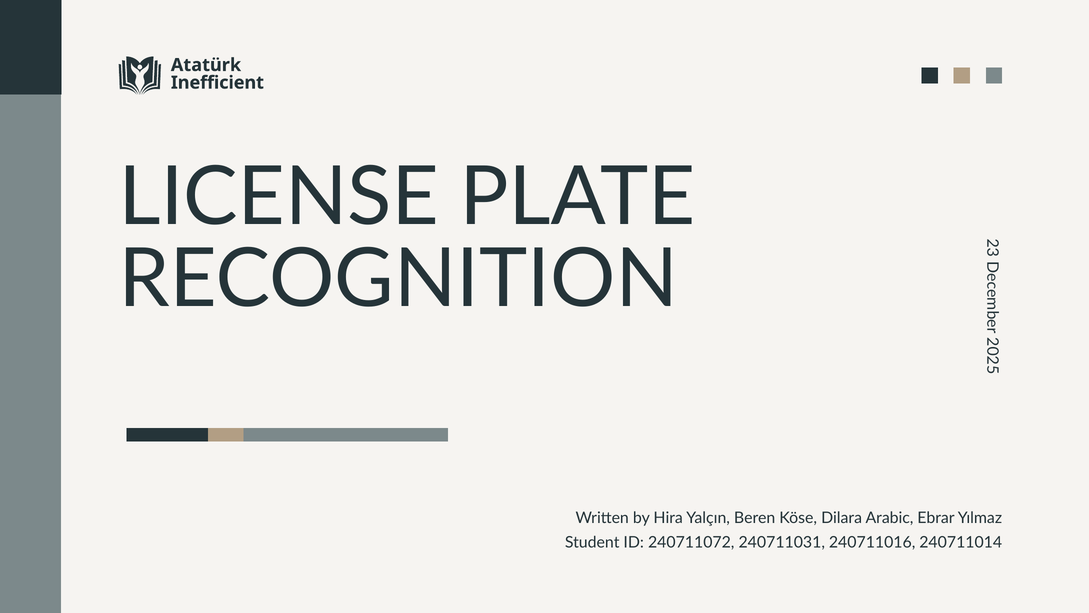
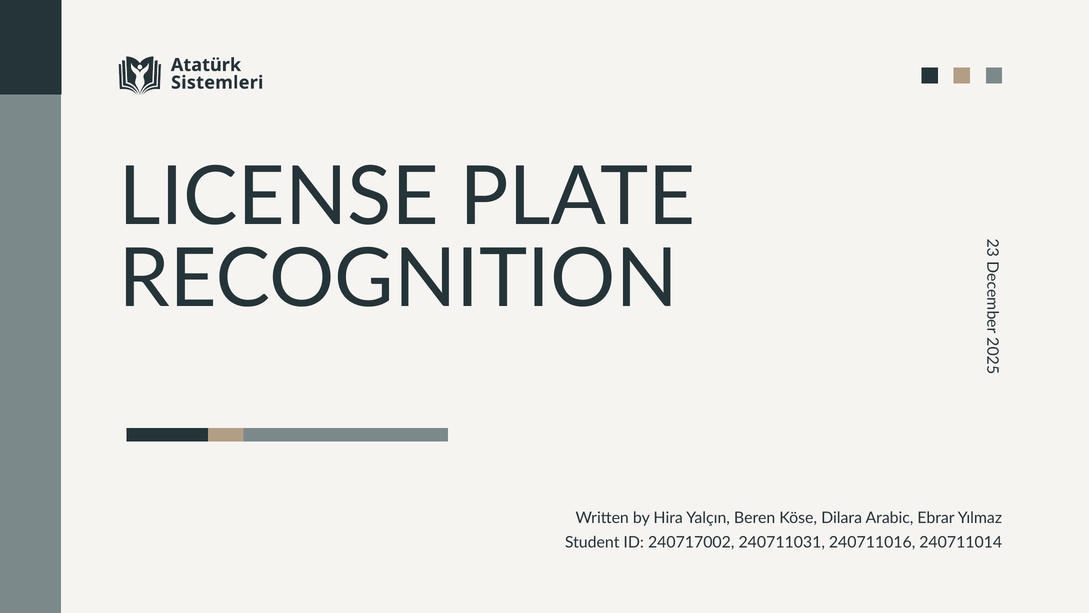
Inefficient: Inefficient -> Sistemleri (217, 83)
240711072: 240711072 -> 240717002 (691, 542)
